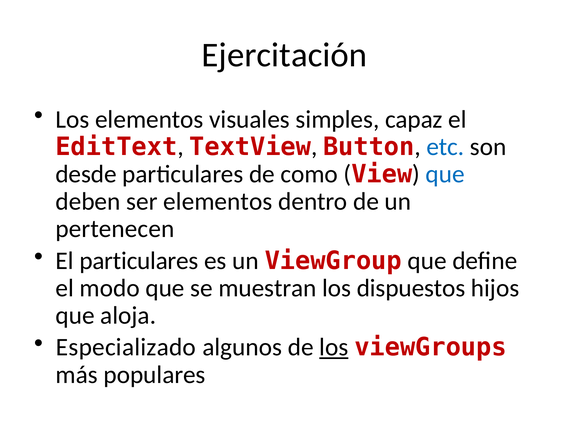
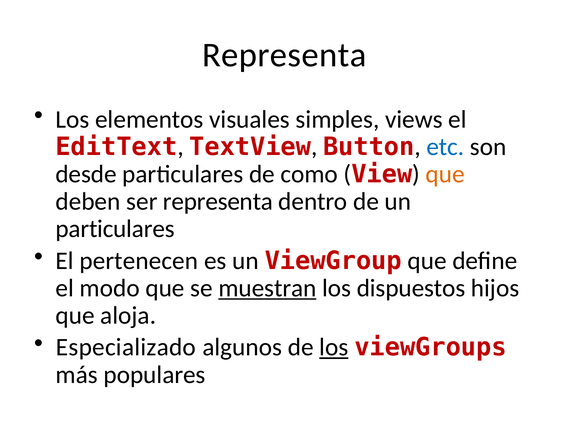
Ejercitación: Ejercitación -> Representa (284, 55)
capaz: capaz -> views (414, 119)
que colour: blue -> orange (445, 174)
ser elementos: elementos -> representa (218, 201)
pertenecen: pertenecen -> particulares (115, 229)
El particulares: particulares -> pertenecen (139, 261)
muestran underline: none -> present (267, 288)
